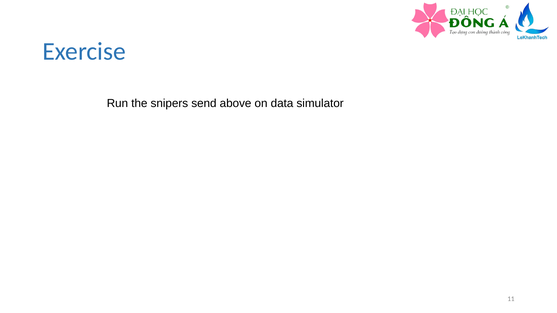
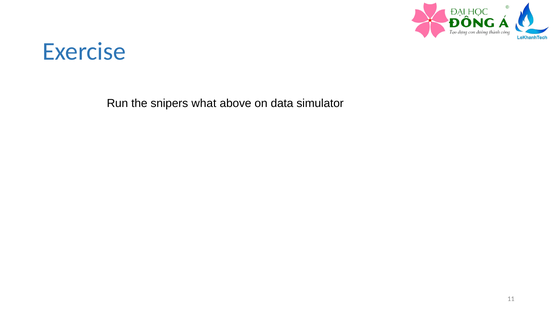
send: send -> what (204, 103)
